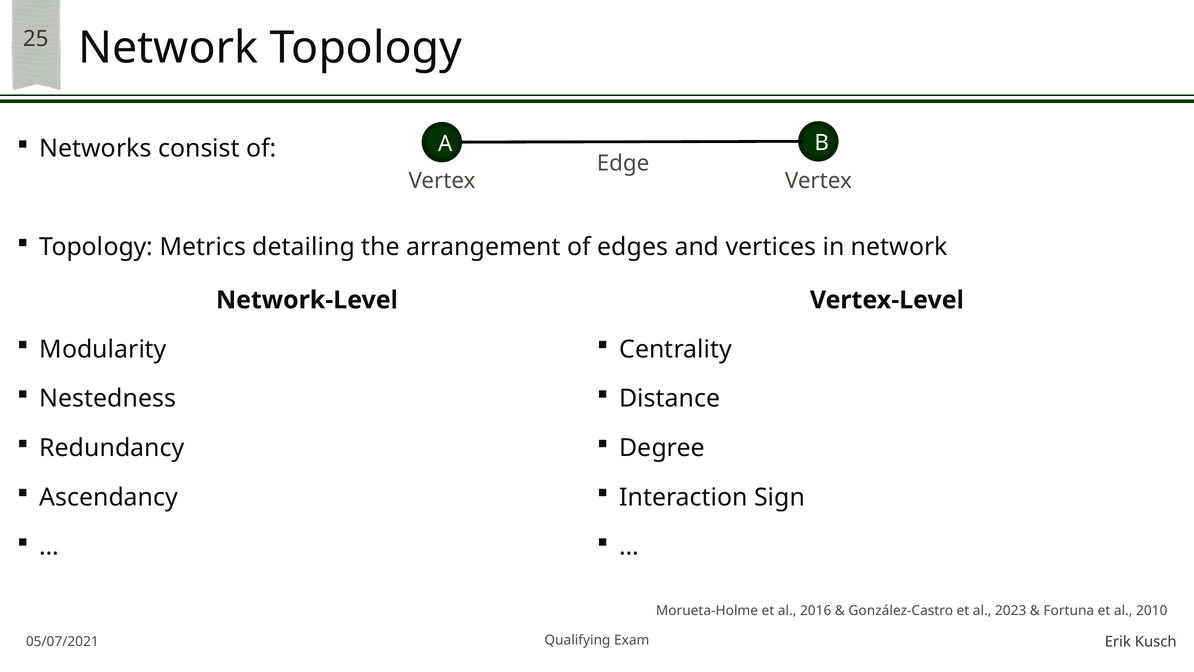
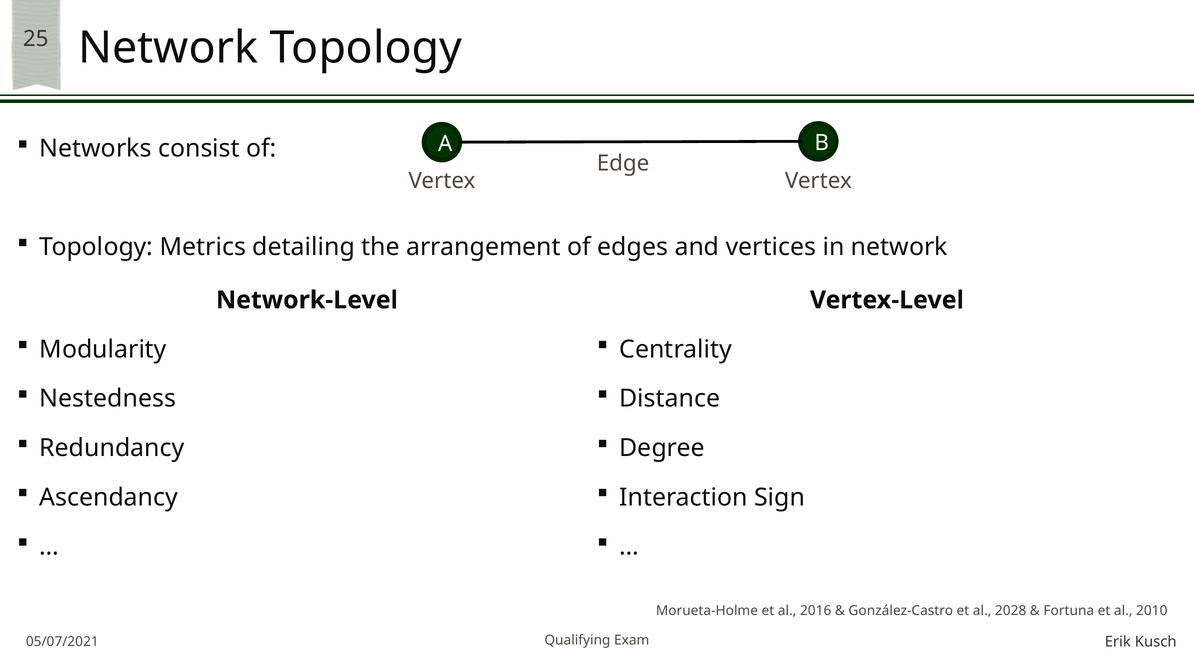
2023: 2023 -> 2028 (1011, 610)
